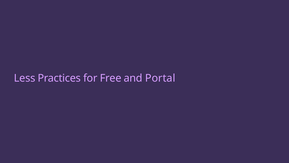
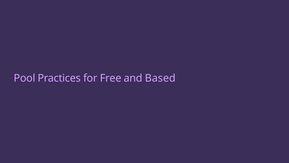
Less: Less -> Pool (25, 78)
Portal: Portal -> Based (160, 78)
